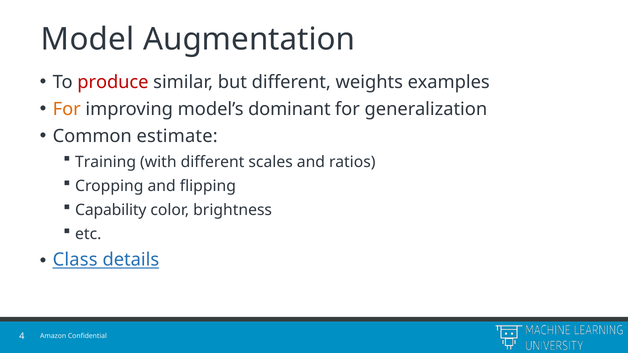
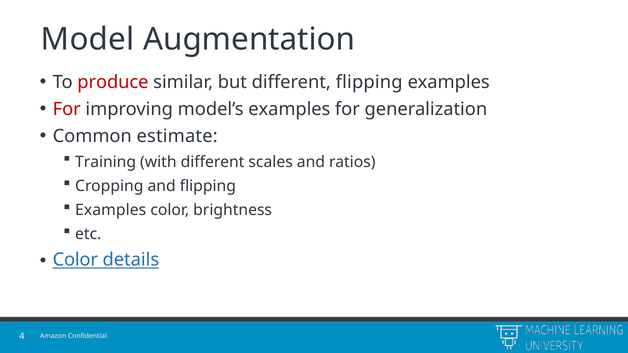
different weights: weights -> flipping (369, 82)
For colour: orange -> red (67, 109)
model’s dominant: dominant -> examples (289, 109)
Capability: Capability -> Examples (111, 210)
Class: Class -> Color (75, 260)
